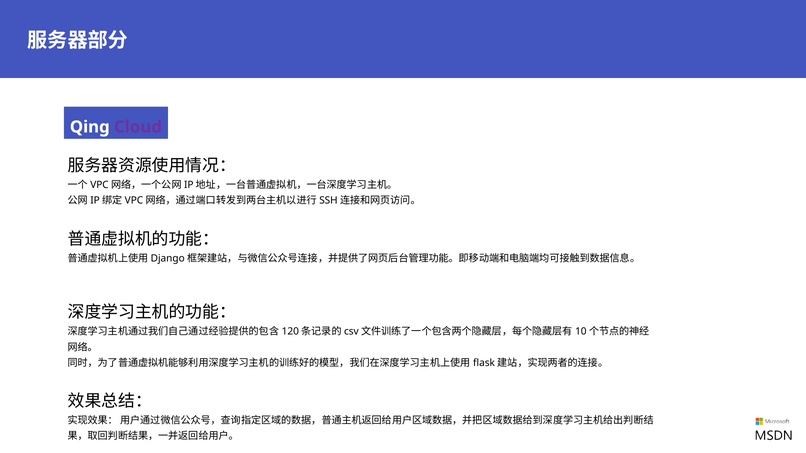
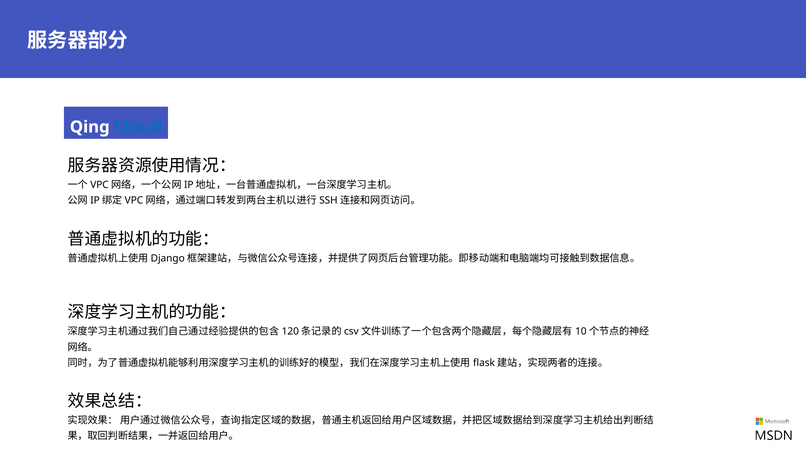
Cloud colour: purple -> blue (138, 127)
